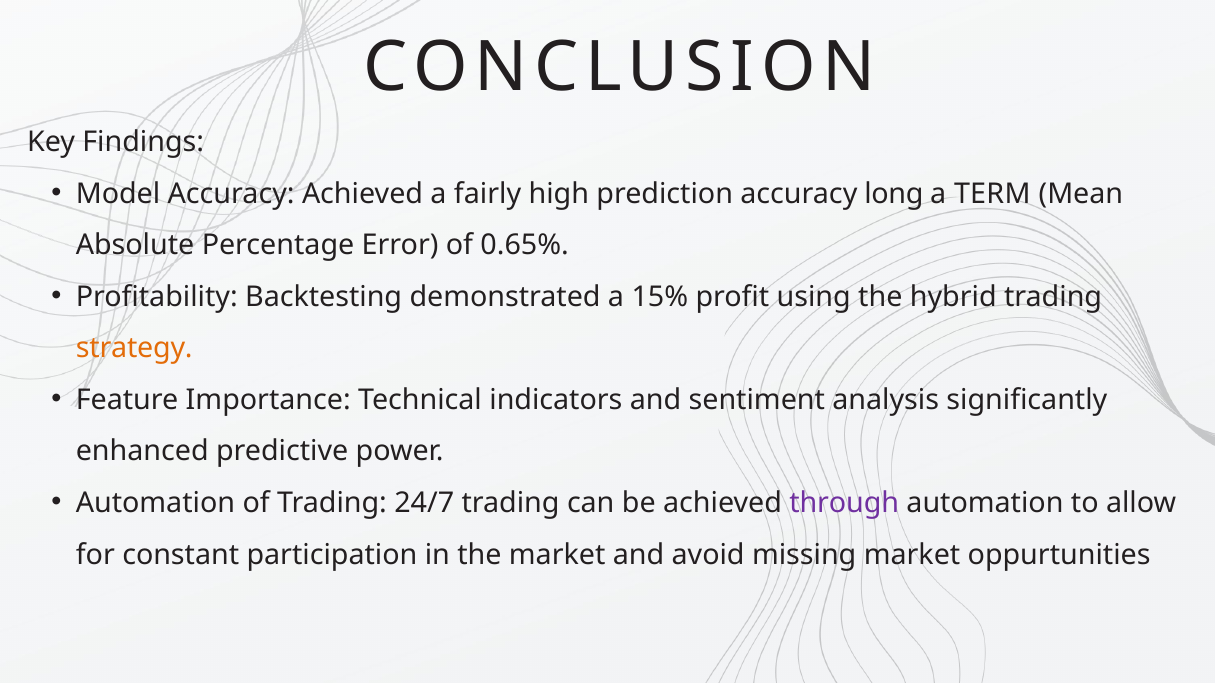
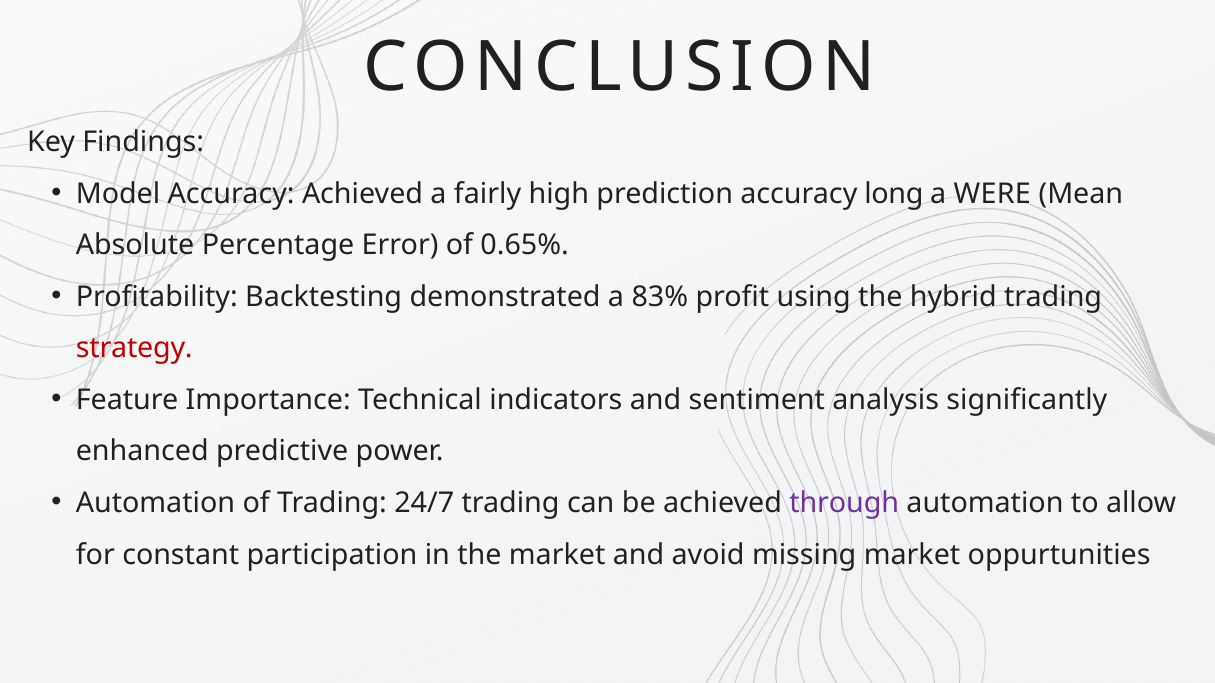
TERM: TERM -> WERE (992, 194)
15%: 15% -> 83% (660, 297)
strategy colour: orange -> red (134, 349)
